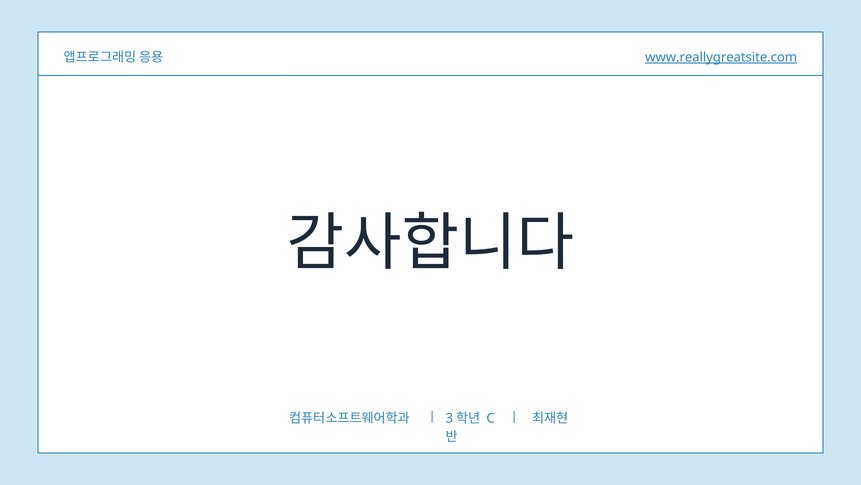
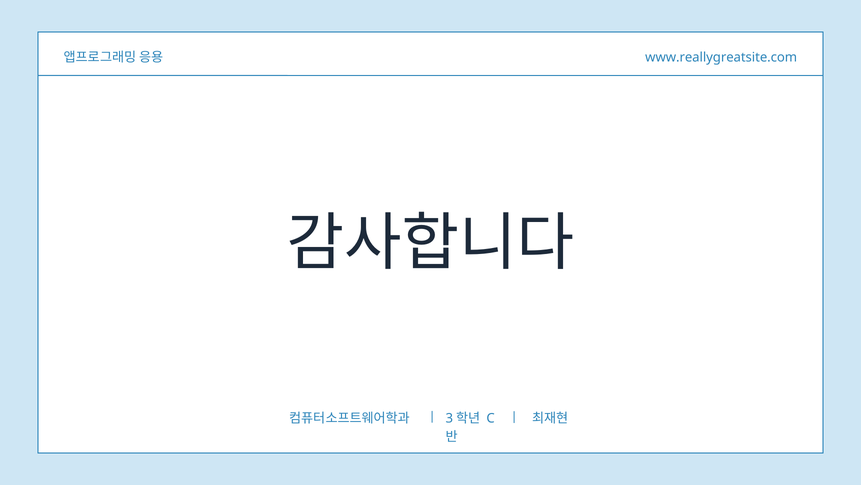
www.reallygreatsite.com underline: present -> none (721, 57)
